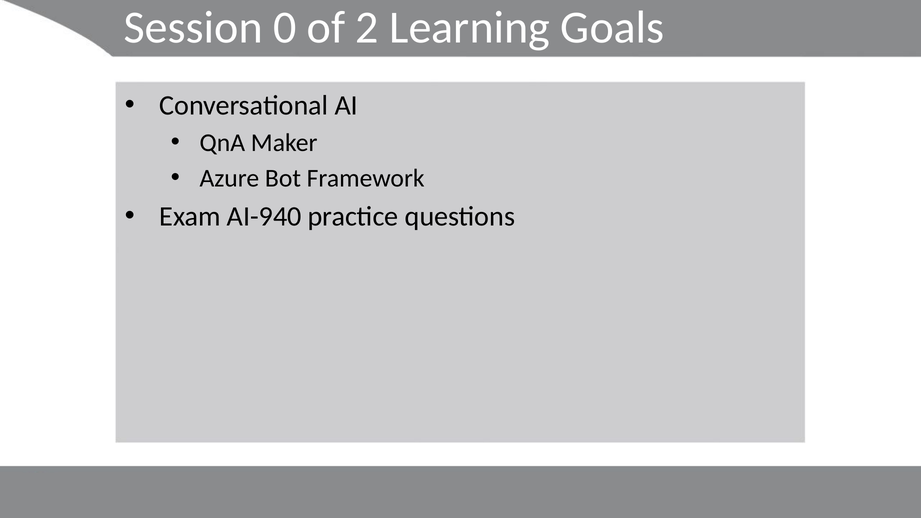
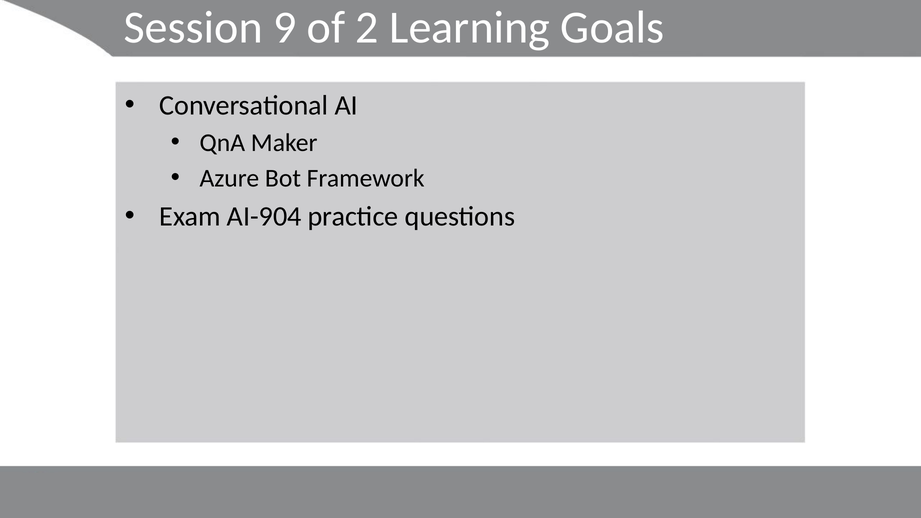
0: 0 -> 9 (285, 27)
AI-940: AI-940 -> AI-904 (264, 217)
